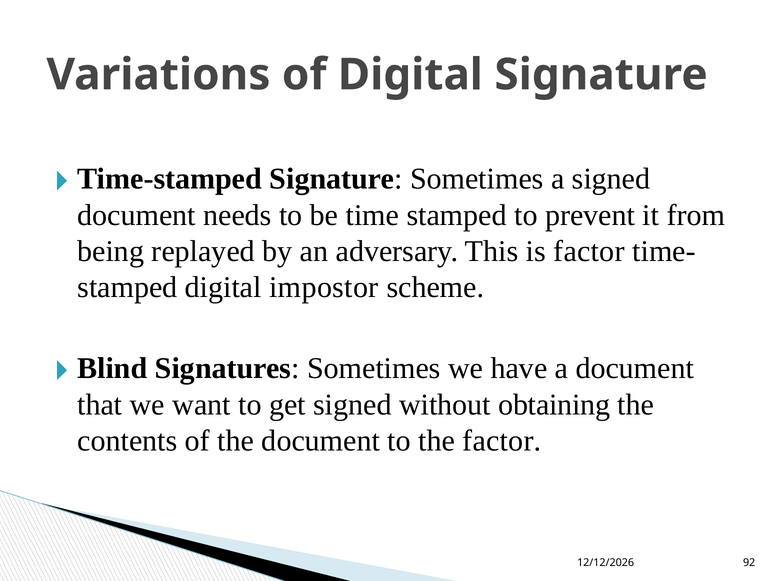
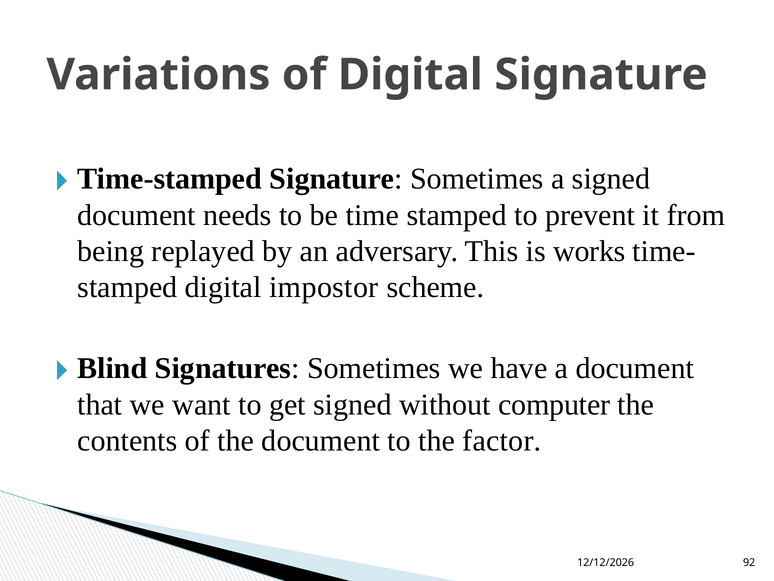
is factor: factor -> works (589, 251)
obtaining: obtaining -> computer (554, 404)
